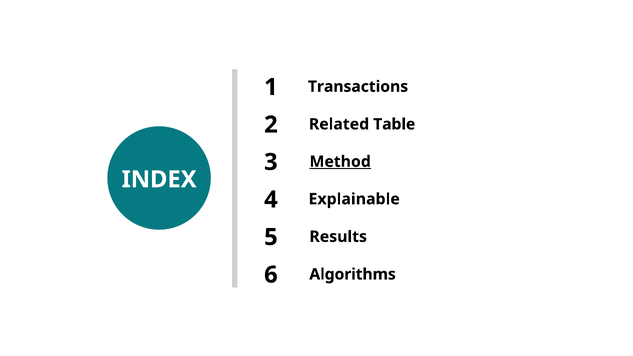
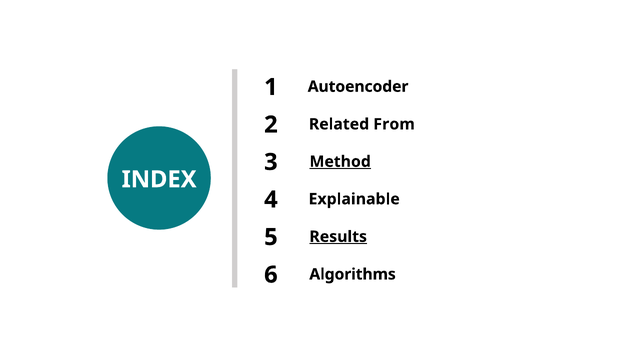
Transactions: Transactions -> Autoencoder (358, 87)
Table: Table -> From (394, 124)
Results underline: none -> present (338, 237)
